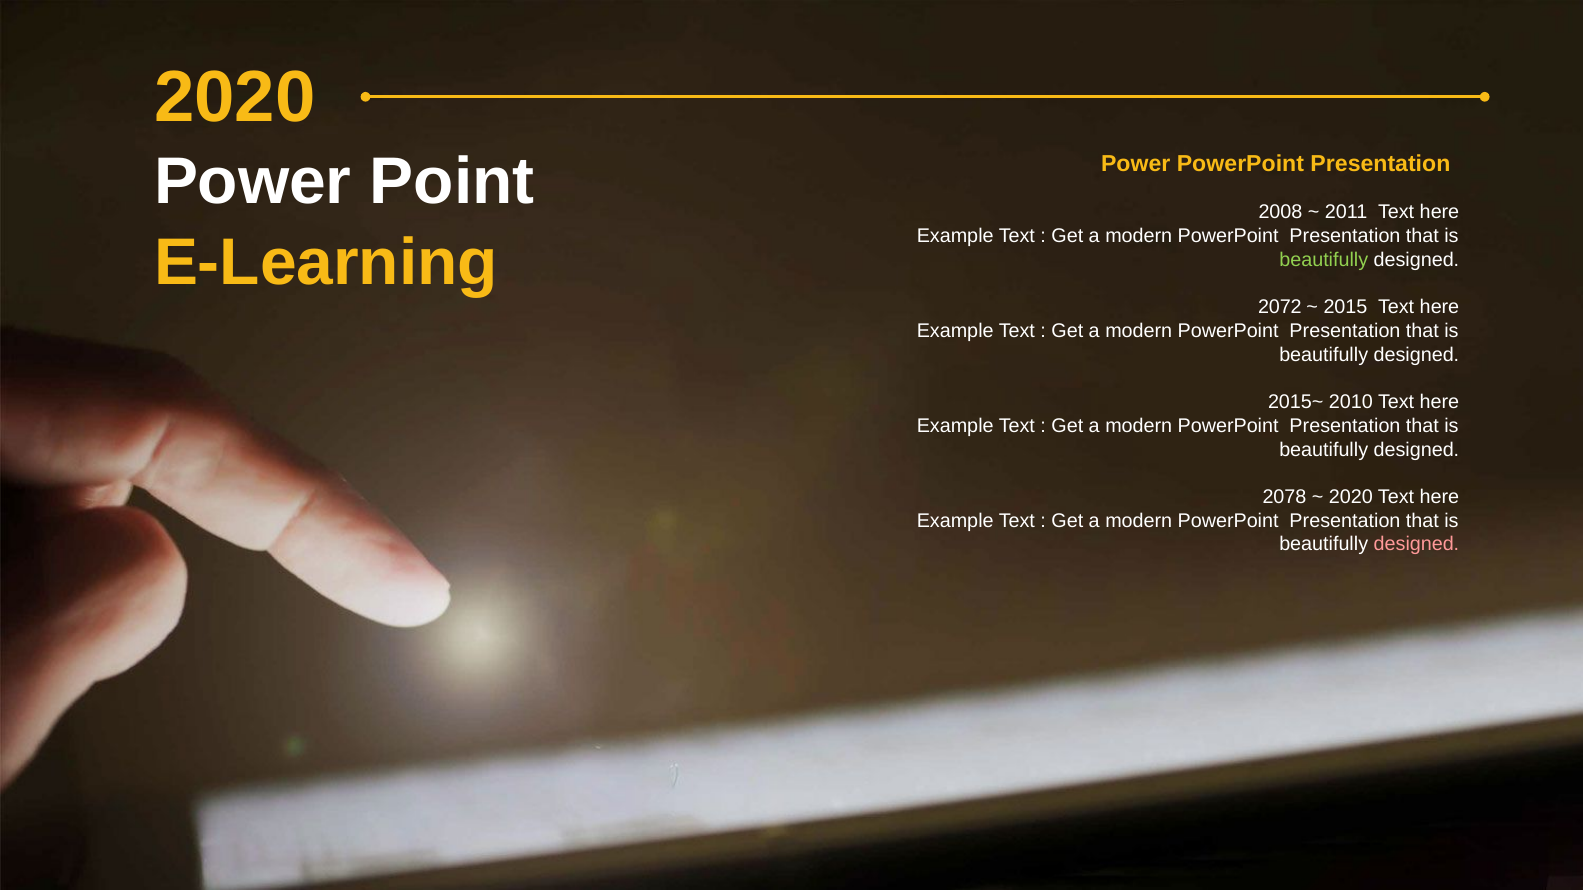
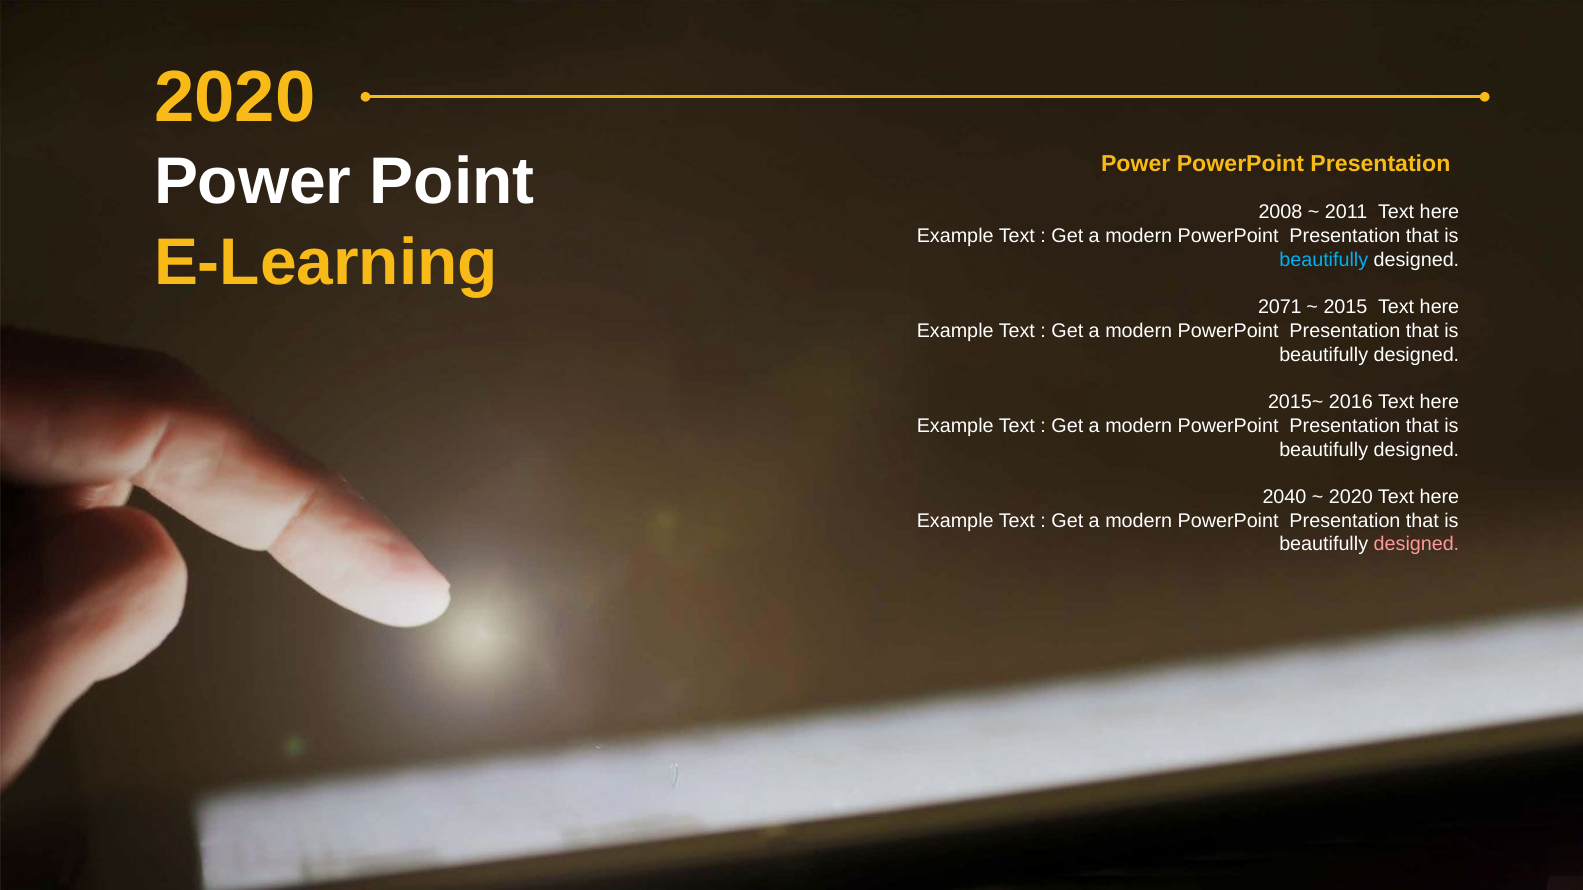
beautifully colour: light green -> light blue (1324, 260)
2072: 2072 -> 2071 (1280, 307)
2010: 2010 -> 2016 (1351, 402)
2078: 2078 -> 2040 (1284, 497)
